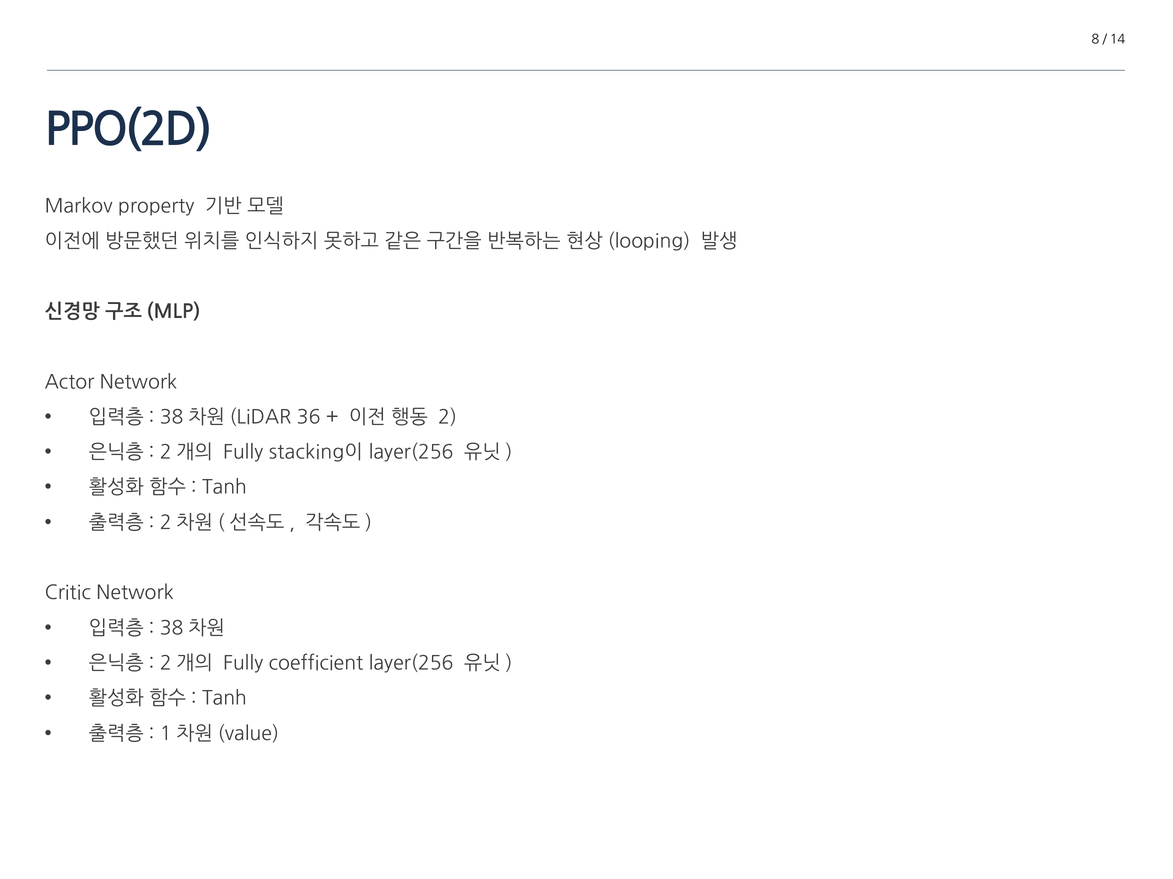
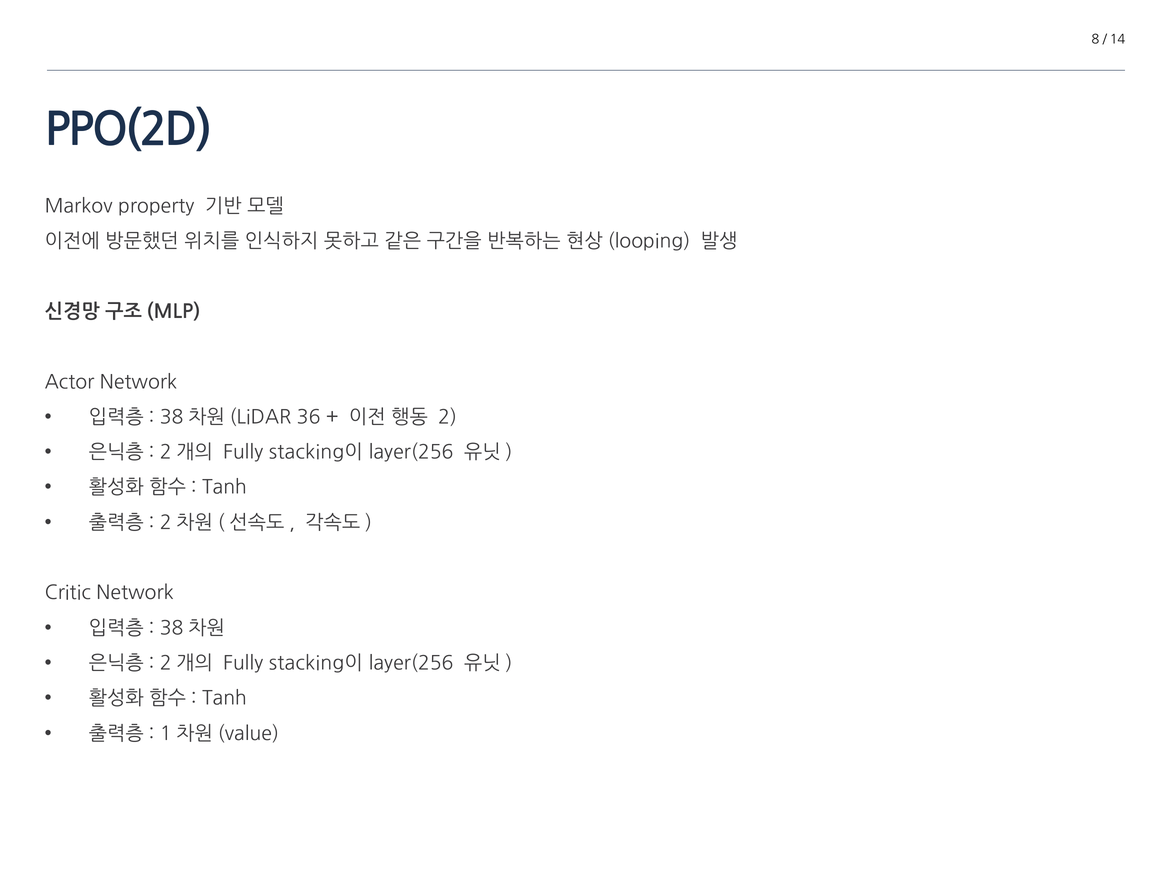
coefficient: coefficient -> stacking이 (316, 664)
